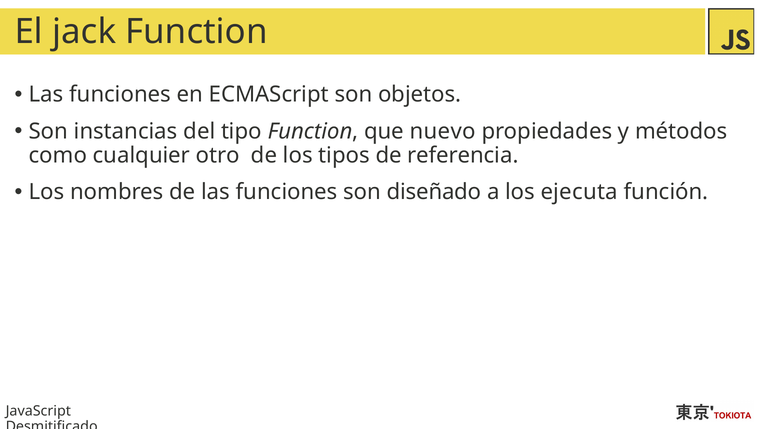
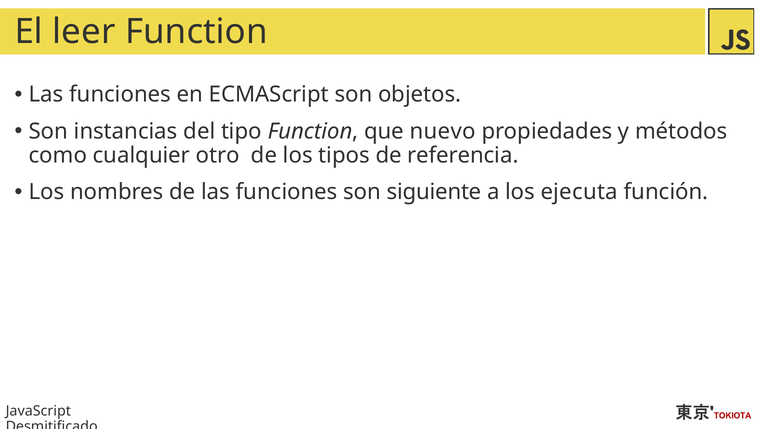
jack: jack -> leer (84, 32)
diseñado: diseñado -> siguiente (434, 192)
